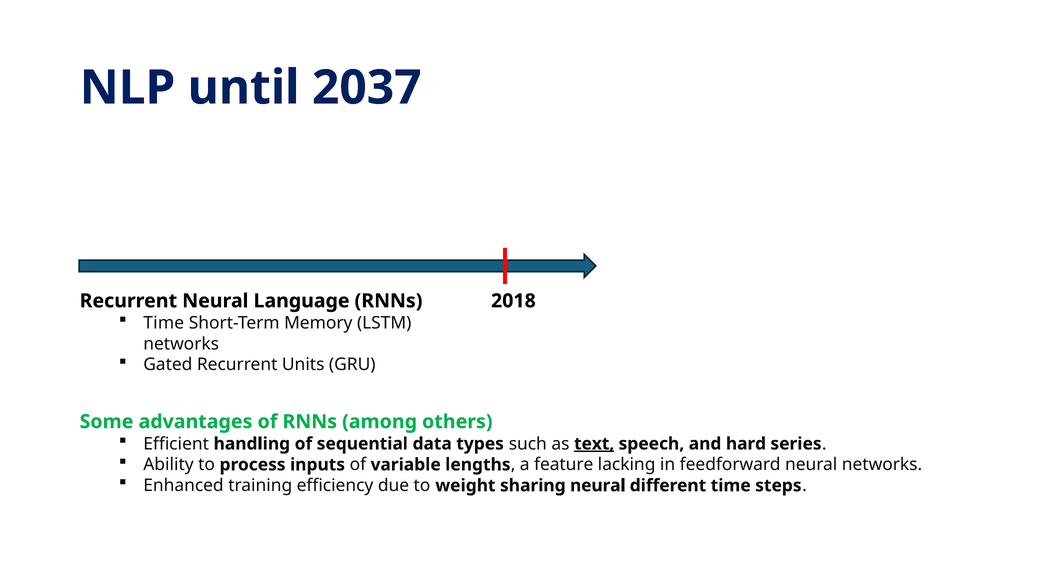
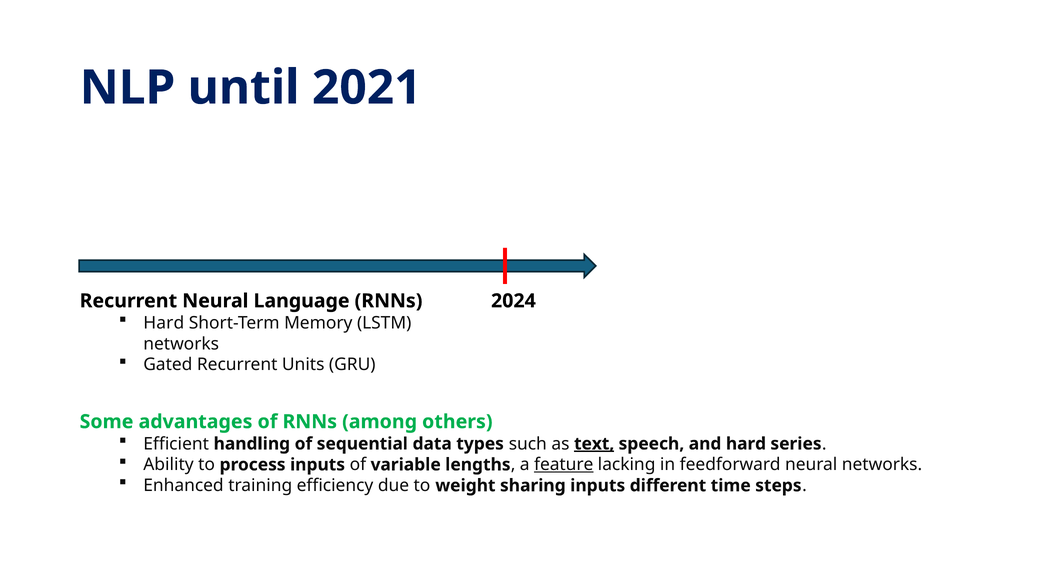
2037: 2037 -> 2021 (367, 88)
2018: 2018 -> 2024 (513, 301)
Time: Time -> Hard (164, 323)
feature underline: none -> present (564, 465)
sharing neural: neural -> inputs (598, 486)
